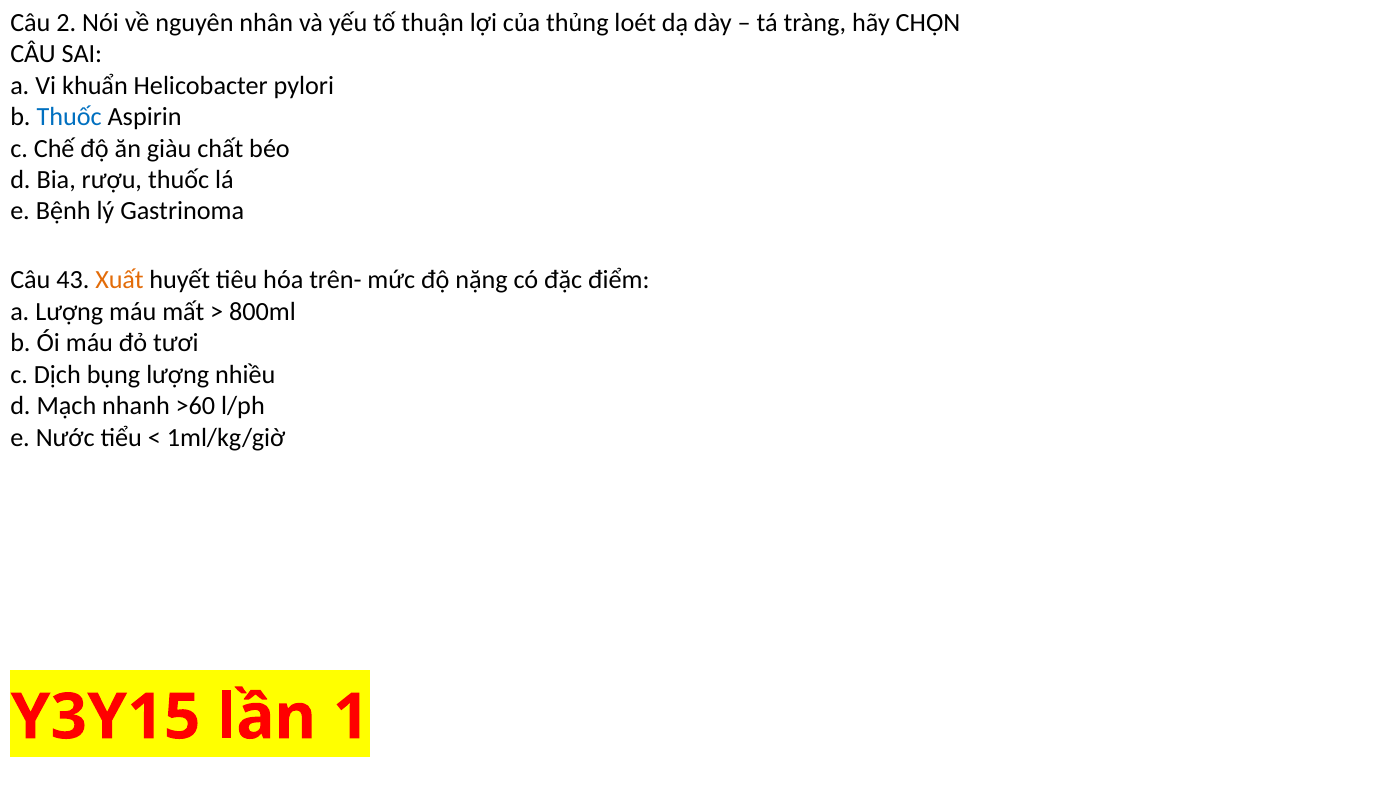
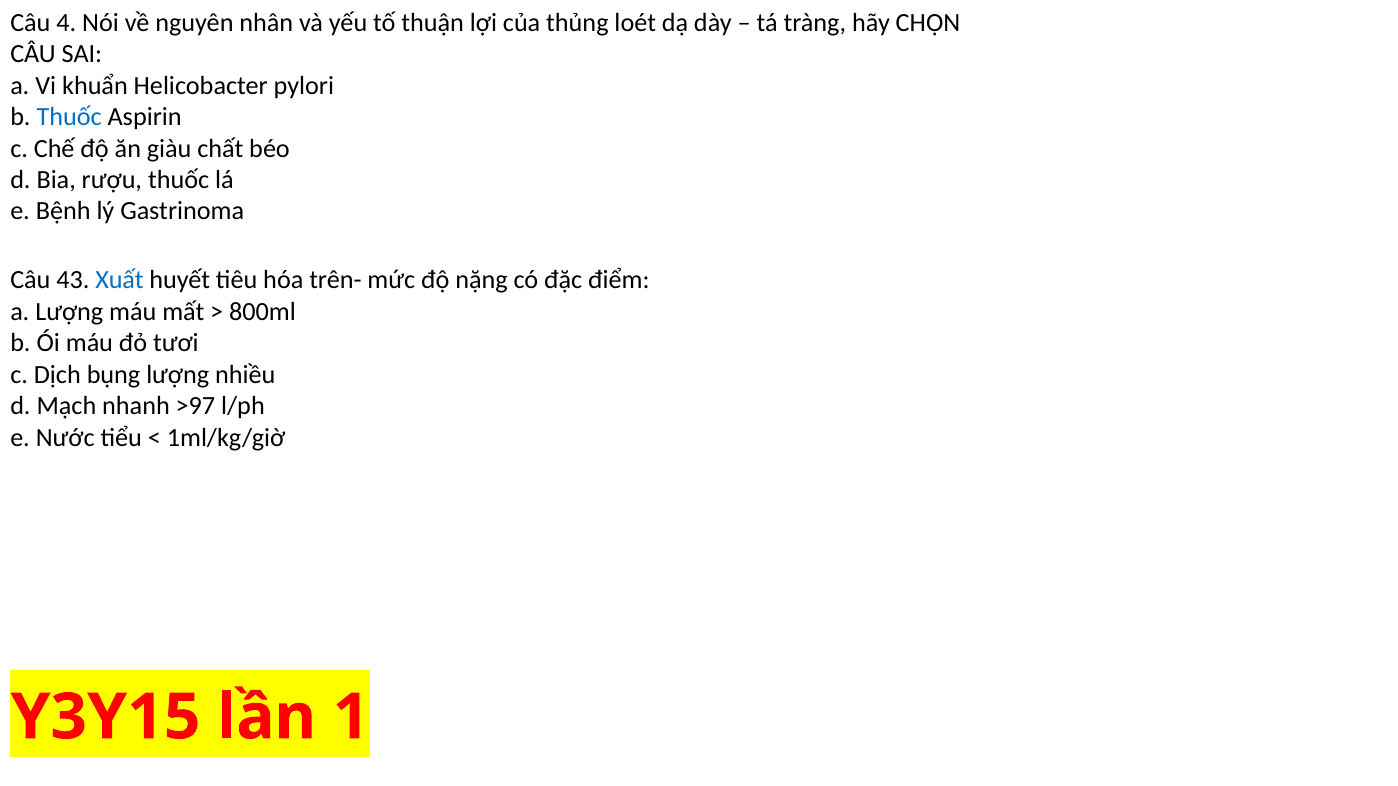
2: 2 -> 4 (66, 23)
Xuất colour: orange -> blue (120, 280)
>60: >60 -> >97 (195, 406)
